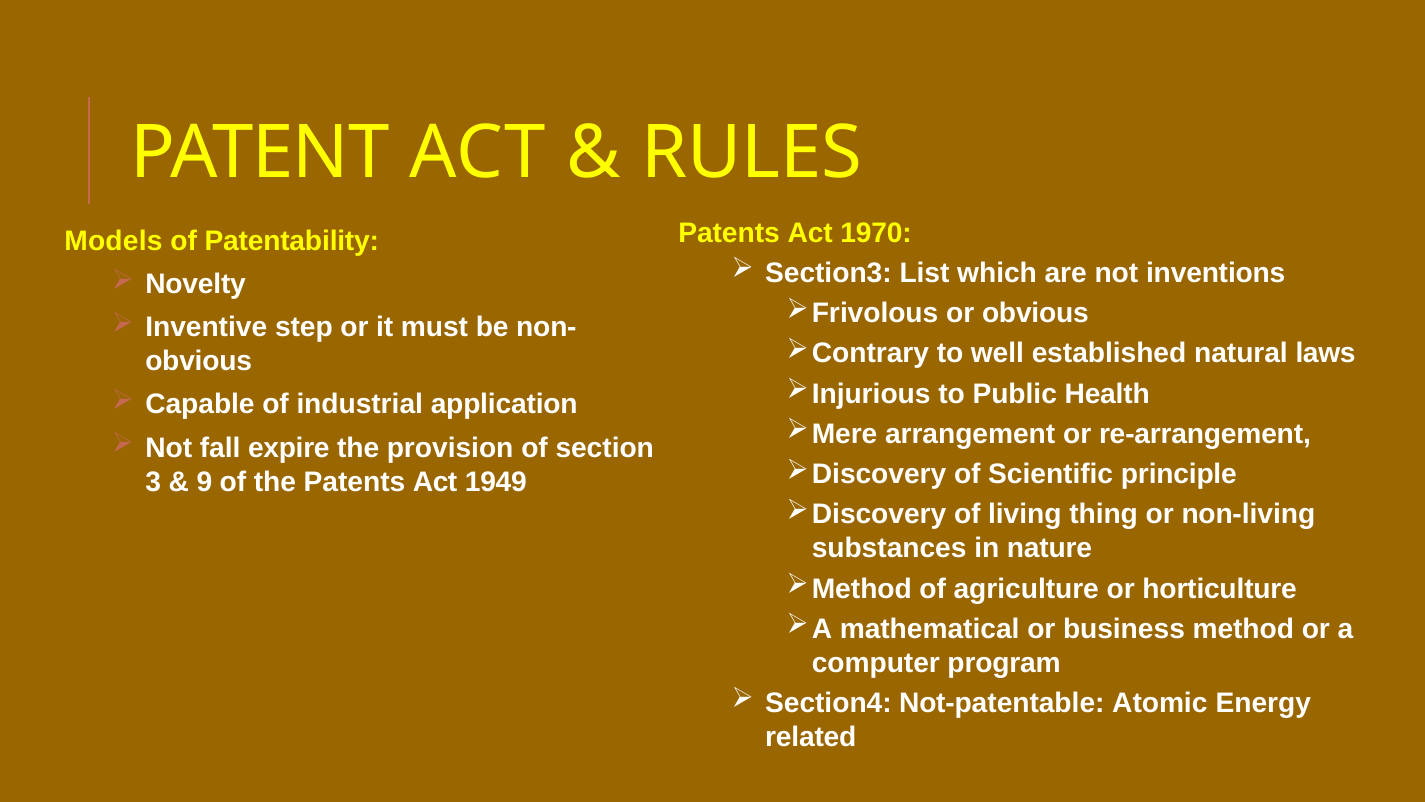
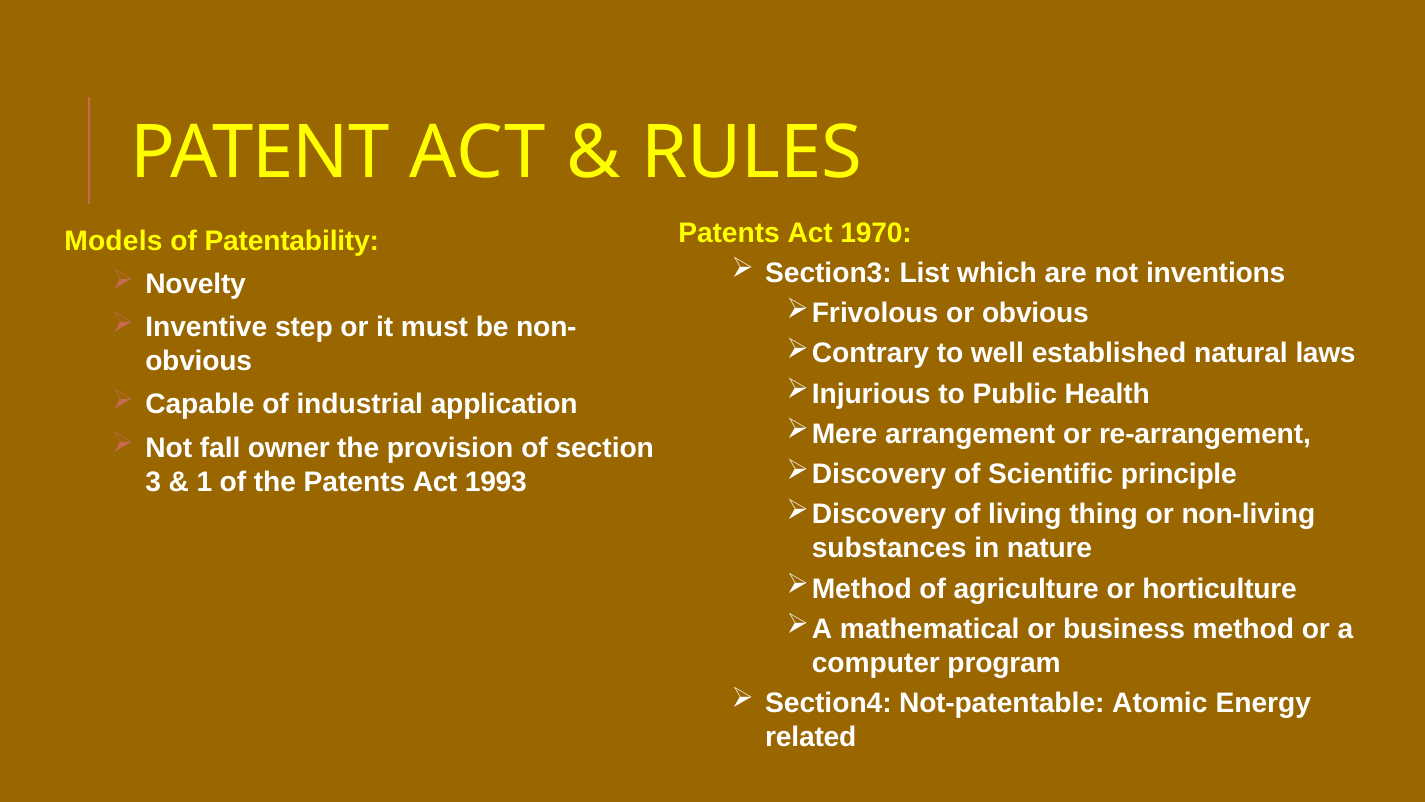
expire: expire -> owner (289, 448)
9: 9 -> 1 (204, 482)
1949: 1949 -> 1993 (496, 482)
